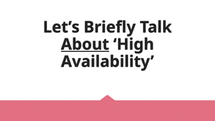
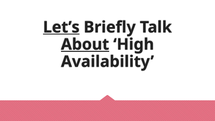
Let’s underline: none -> present (61, 27)
